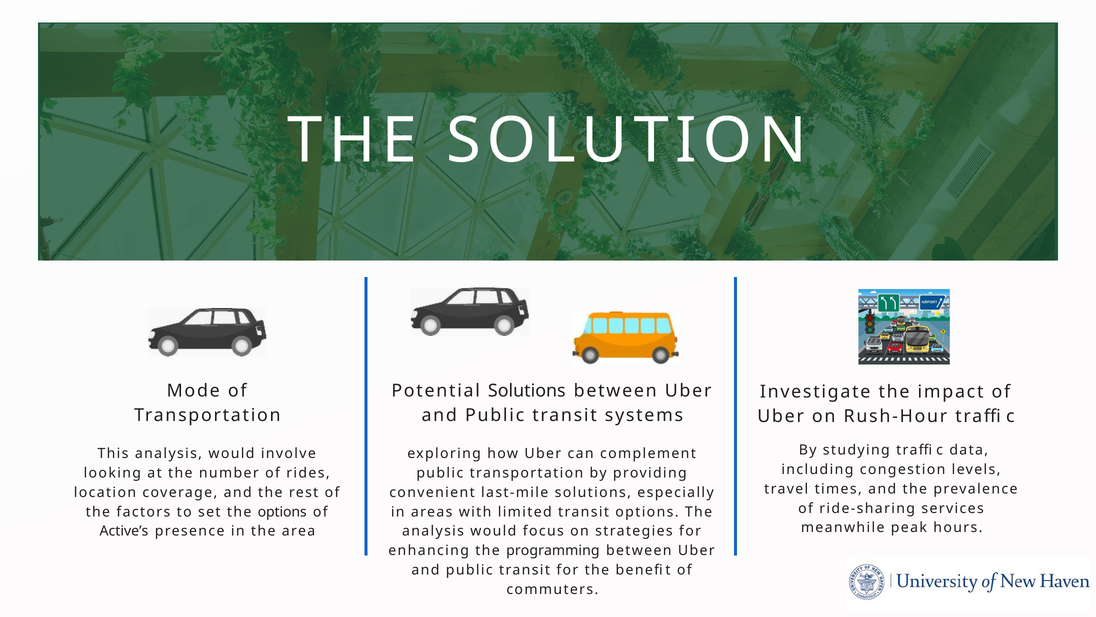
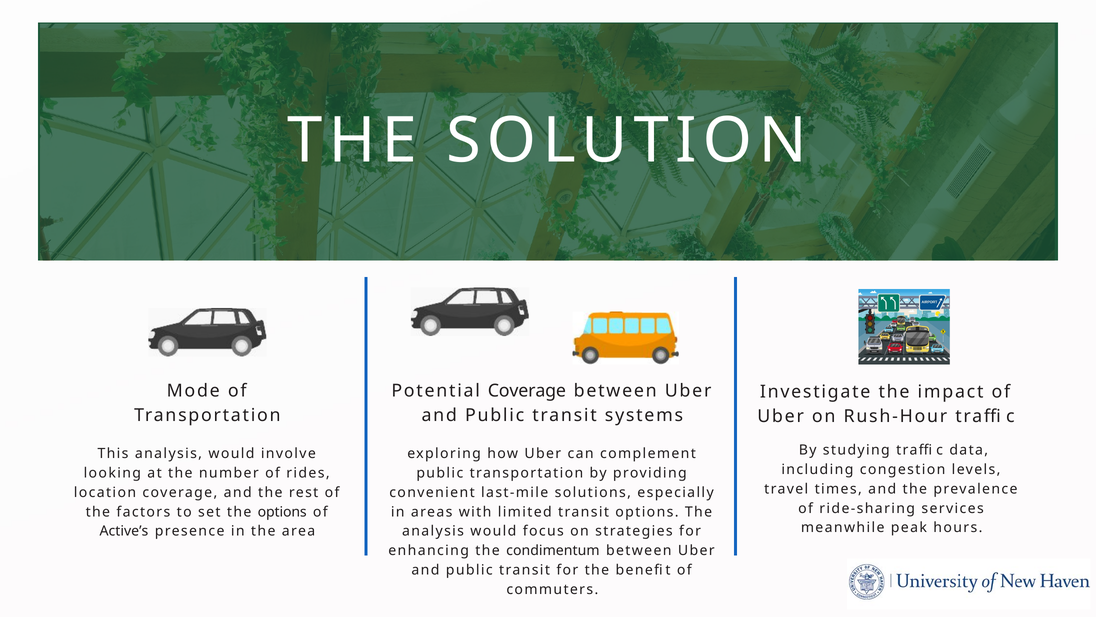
Potential Solutions: Solutions -> Coverage (527, 391)
programming: programming -> condimentum (553, 550)
